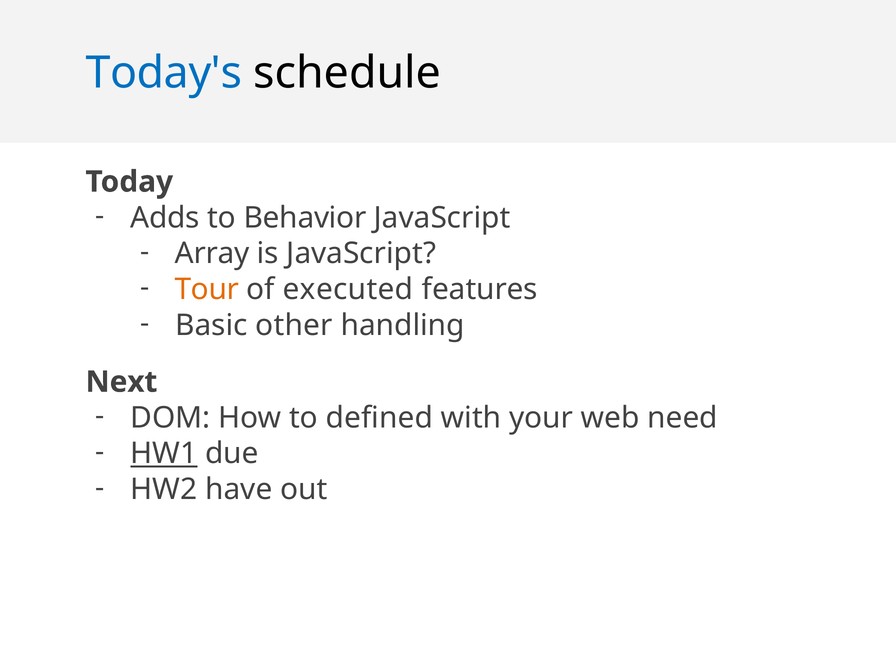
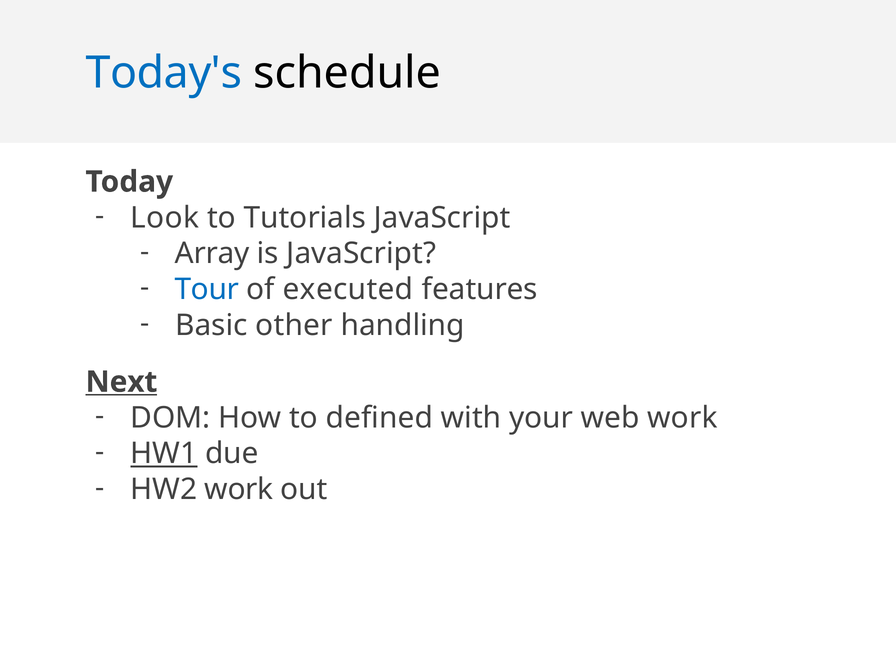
Adds: Adds -> Look (165, 218)
Behavior: Behavior -> Tutorials (305, 218)
Tour colour: orange -> blue (207, 289)
Next underline: none -> present (121, 382)
web need: need -> work (682, 418)
HW2 have: have -> work (239, 489)
